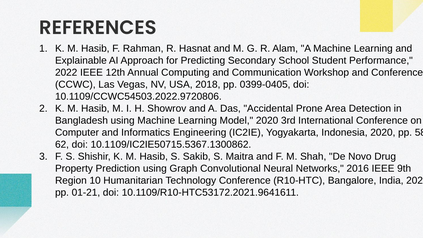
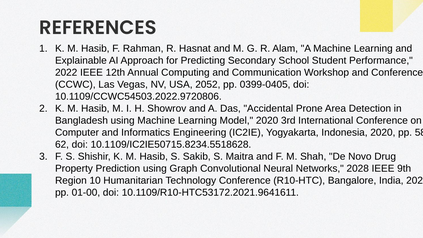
2018: 2018 -> 2052 (208, 85)
10.1109/IC2IE50715.5367.1300862: 10.1109/IC2IE50715.5367.1300862 -> 10.1109/IC2IE50715.8234.5518628 (171, 145)
2016: 2016 -> 2028 (358, 169)
01-21: 01-21 -> 01-00 (86, 193)
